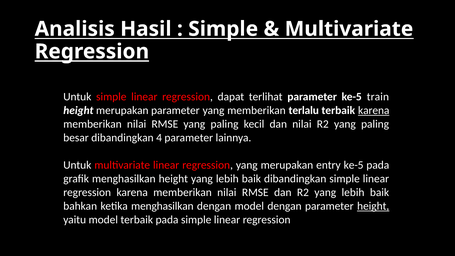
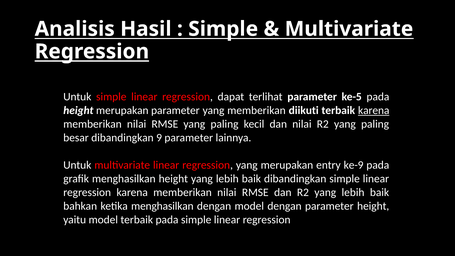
ke-5 train: train -> pada (378, 97)
terlalu: terlalu -> diikuti (304, 110)
4: 4 -> 9 (159, 138)
entry ke-5: ke-5 -> ke-9 (354, 165)
height underline: present -> none (373, 206)
